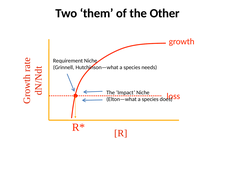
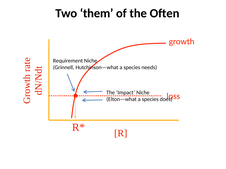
Other: Other -> Often (165, 13)
